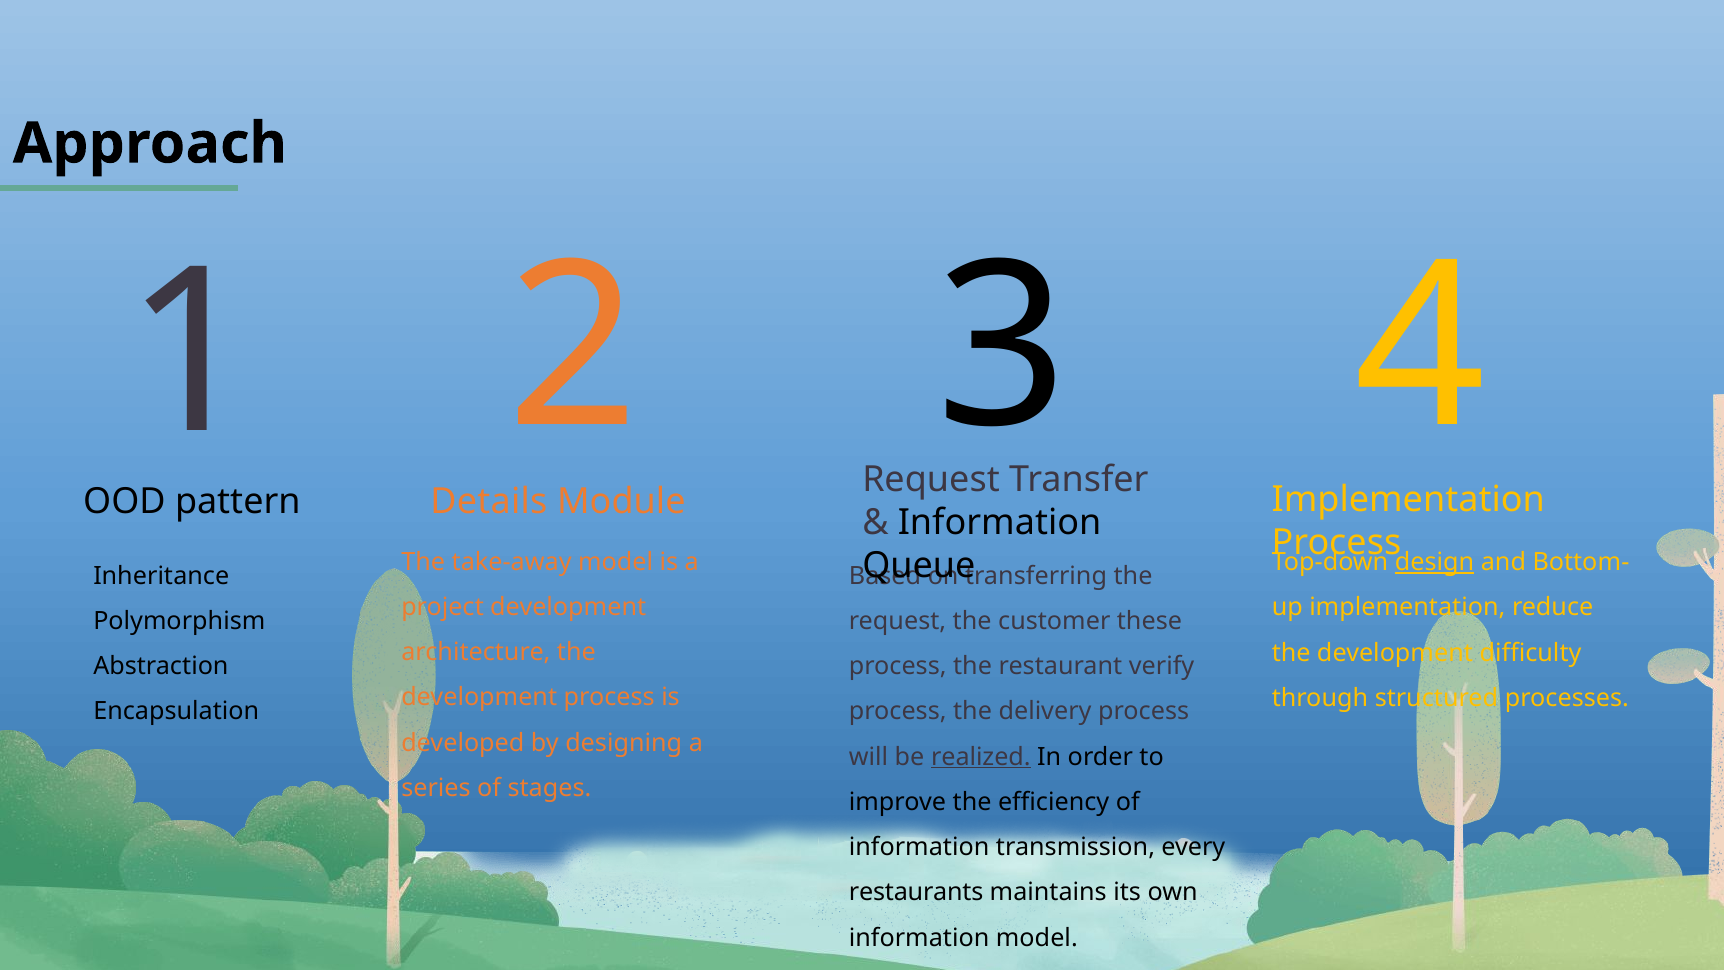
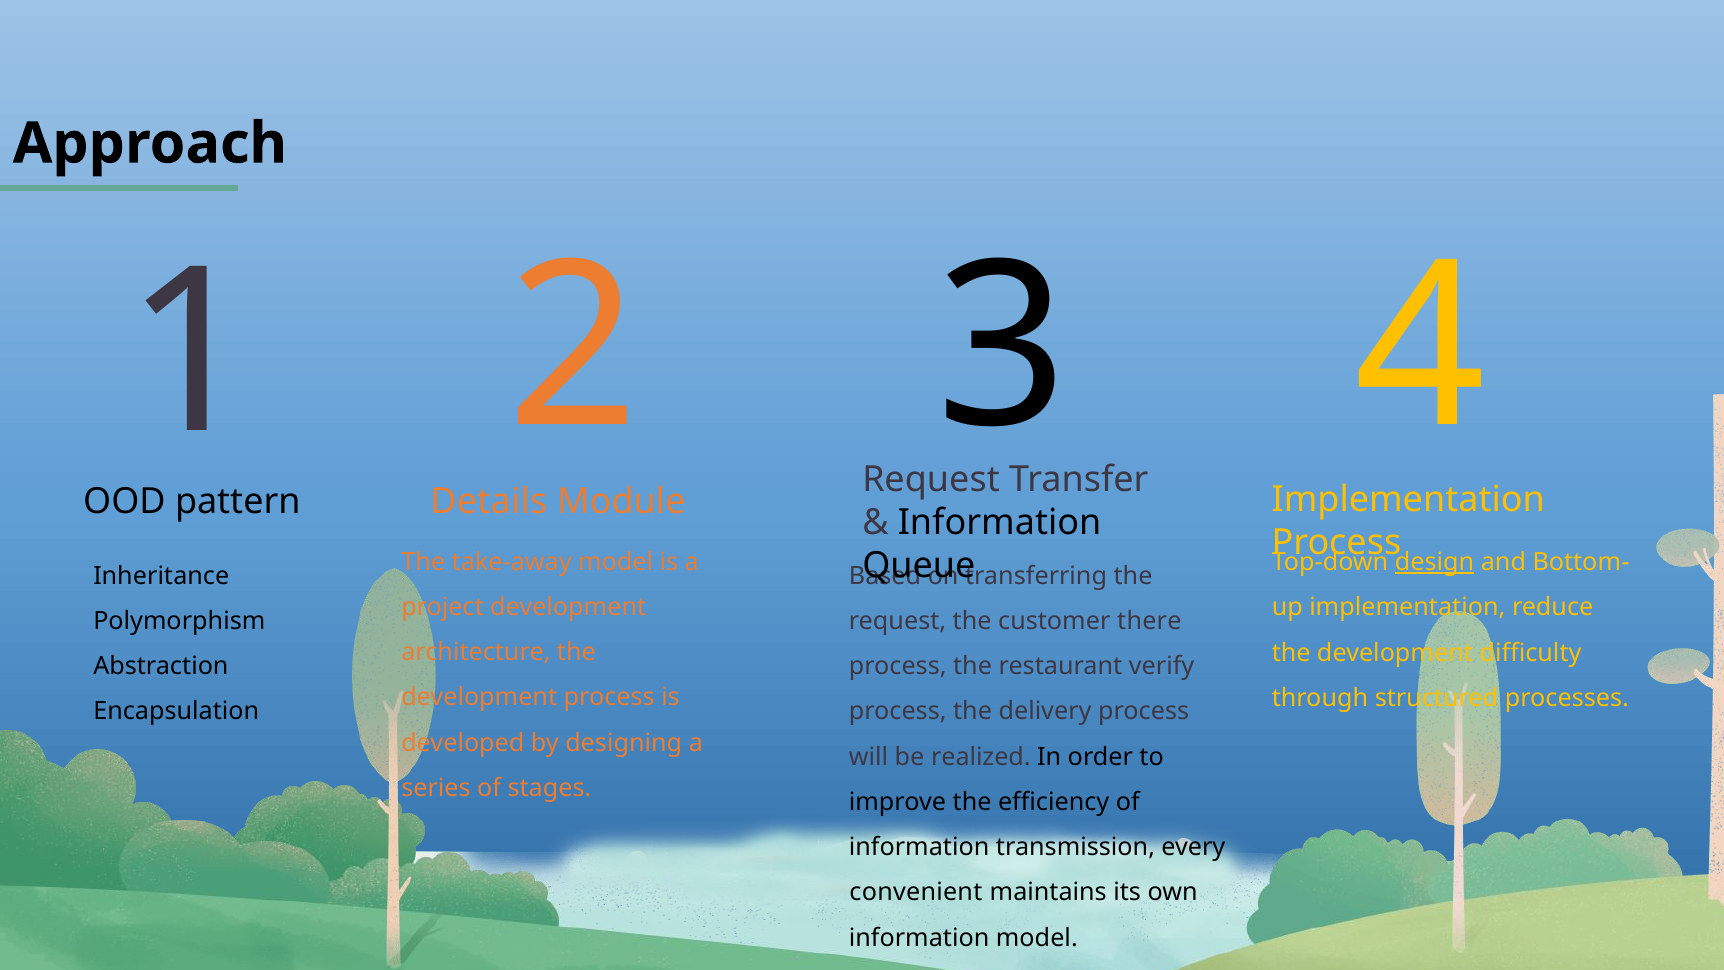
these: these -> there (1149, 621)
realized underline: present -> none (981, 757)
restaurants: restaurants -> convenient (916, 892)
